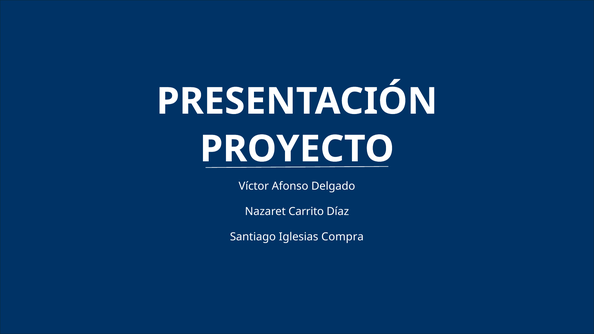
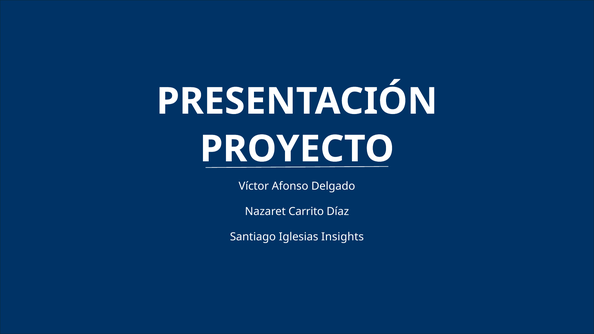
Compra: Compra -> Insights (343, 237)
